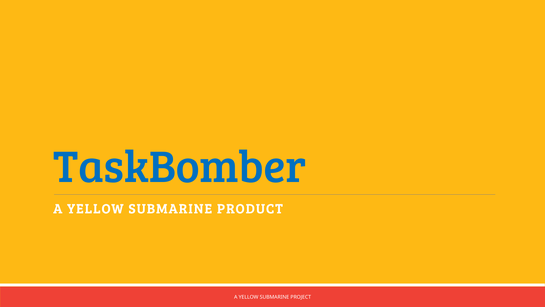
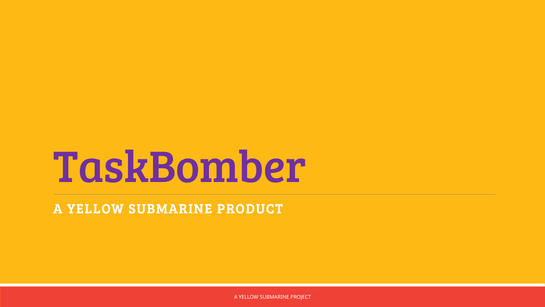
TaskBomber colour: blue -> purple (180, 167)
